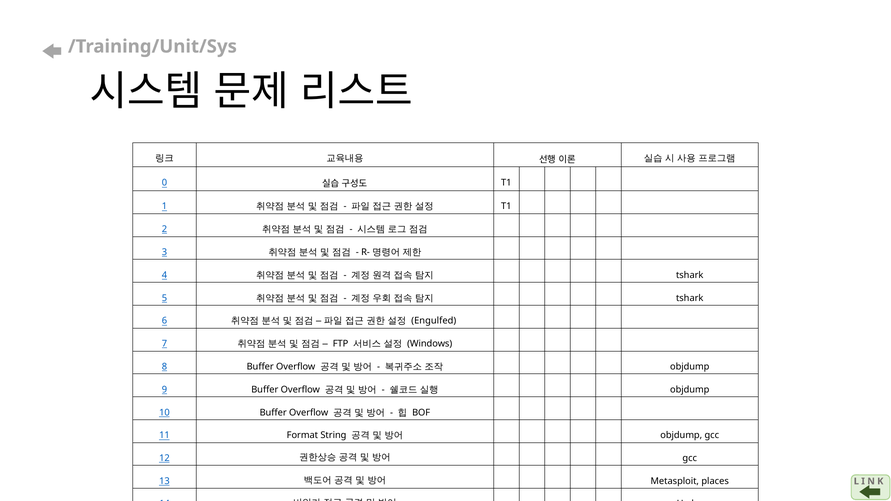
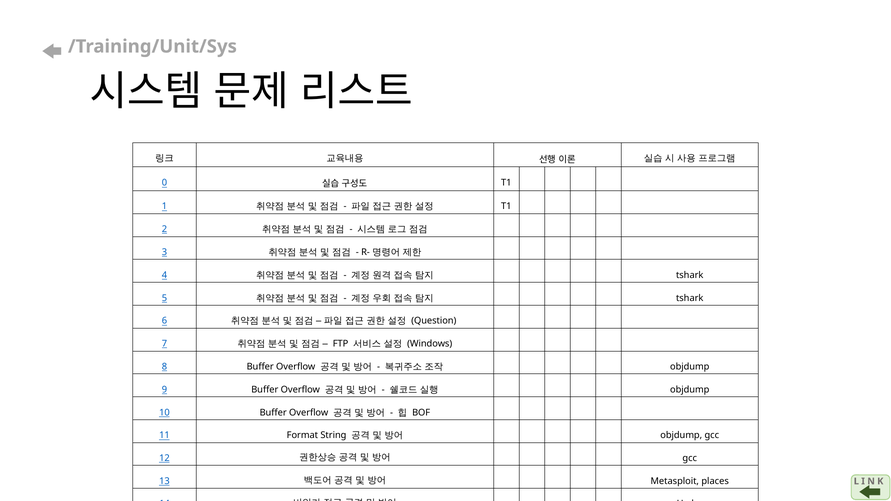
Engulfed: Engulfed -> Question (434, 321)
